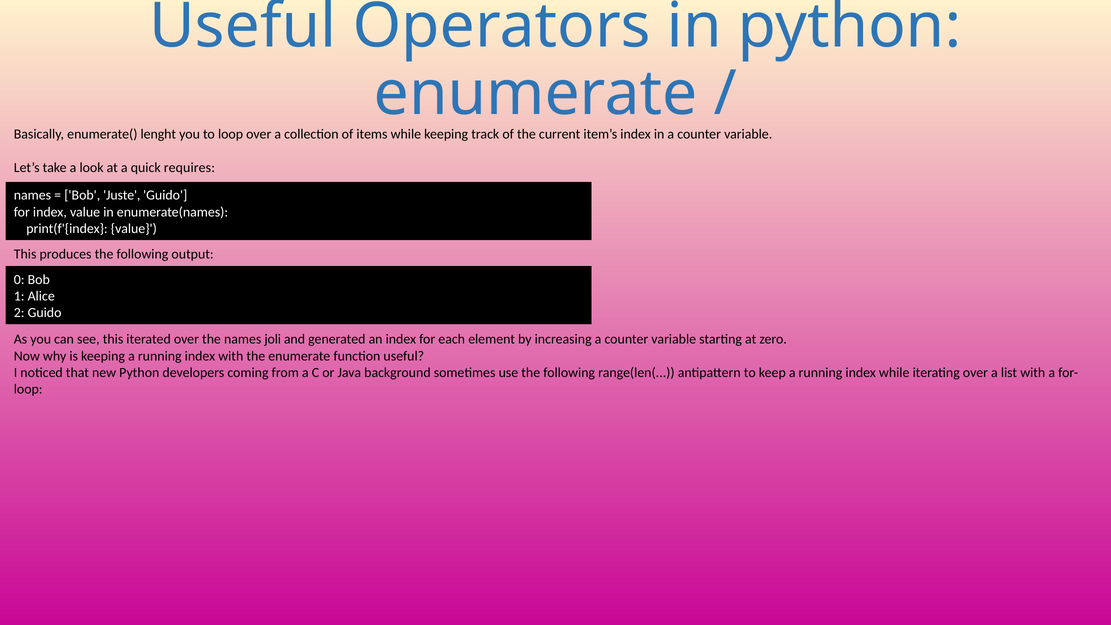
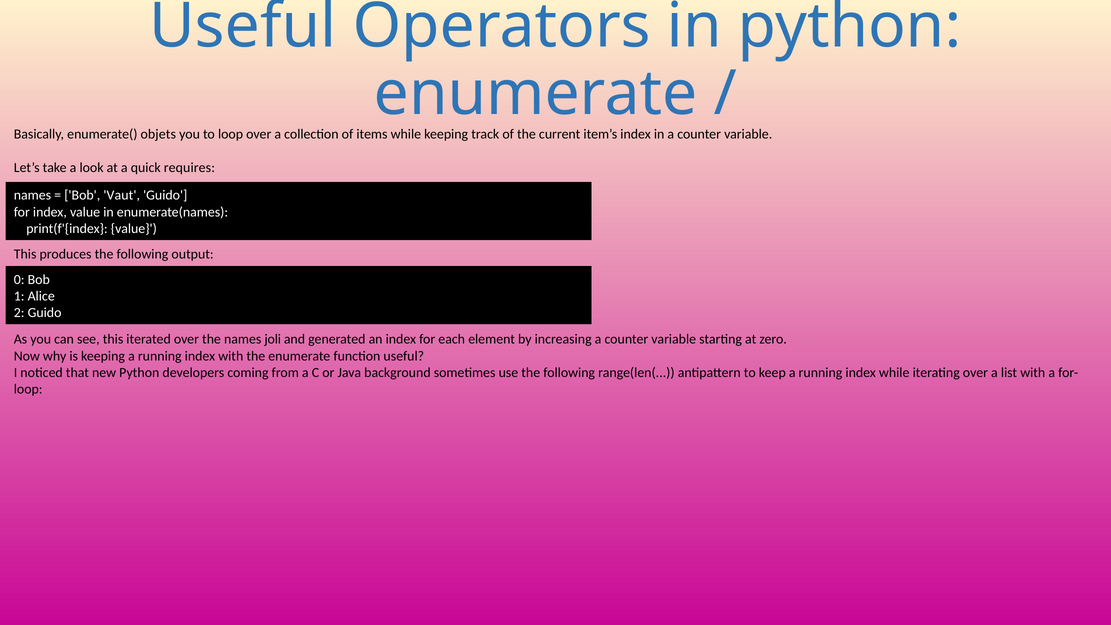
lenght: lenght -> objets (158, 134)
Juste: Juste -> Vaut (122, 195)
